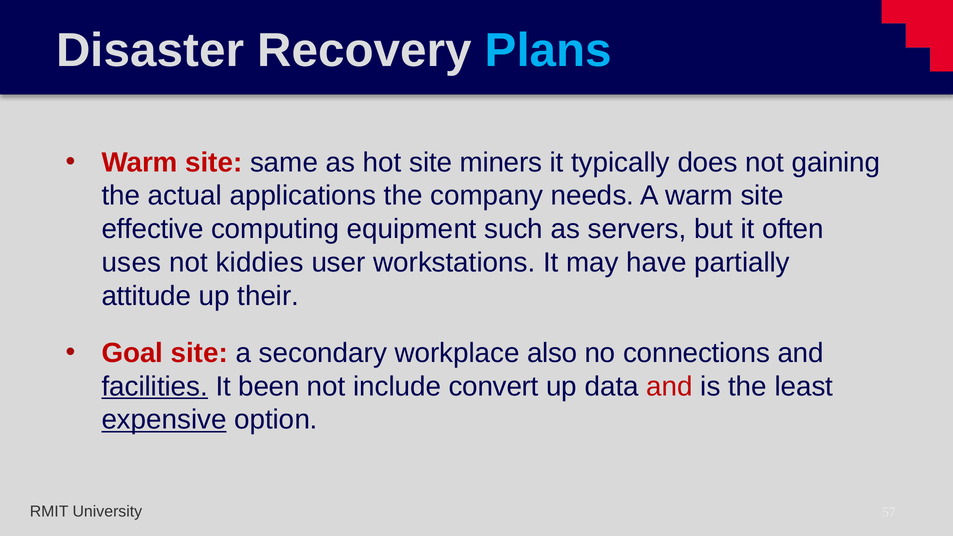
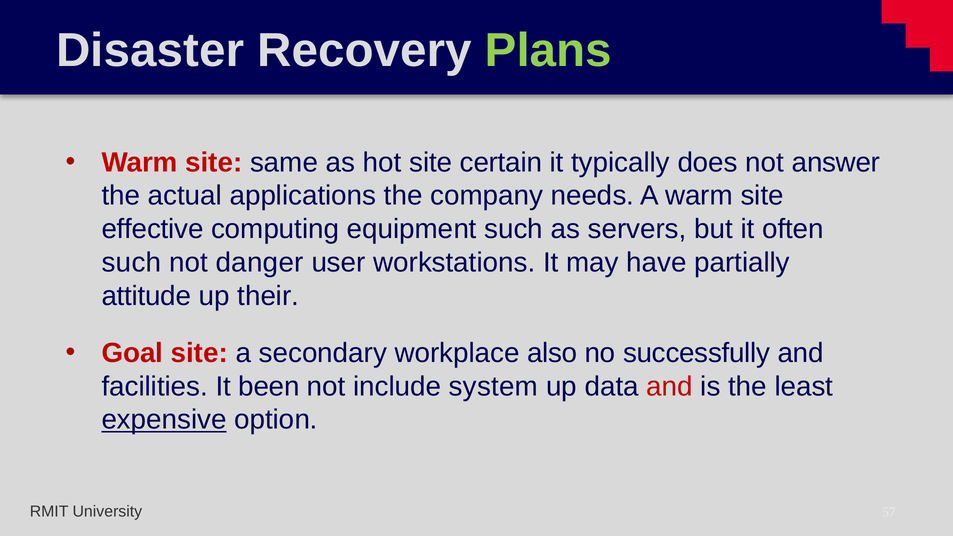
Plans colour: light blue -> light green (548, 50)
miners: miners -> certain (501, 162)
gaining: gaining -> answer (836, 162)
uses: uses -> such (131, 263)
kiddies: kiddies -> danger (260, 263)
connections: connections -> successfully (697, 353)
facilities underline: present -> none (155, 386)
convert: convert -> system (493, 386)
